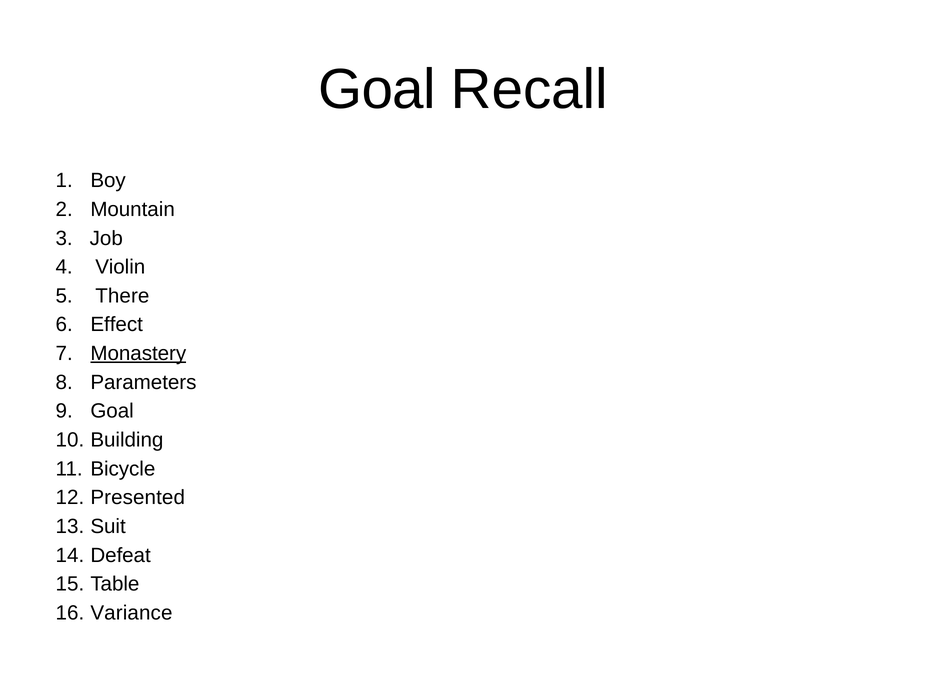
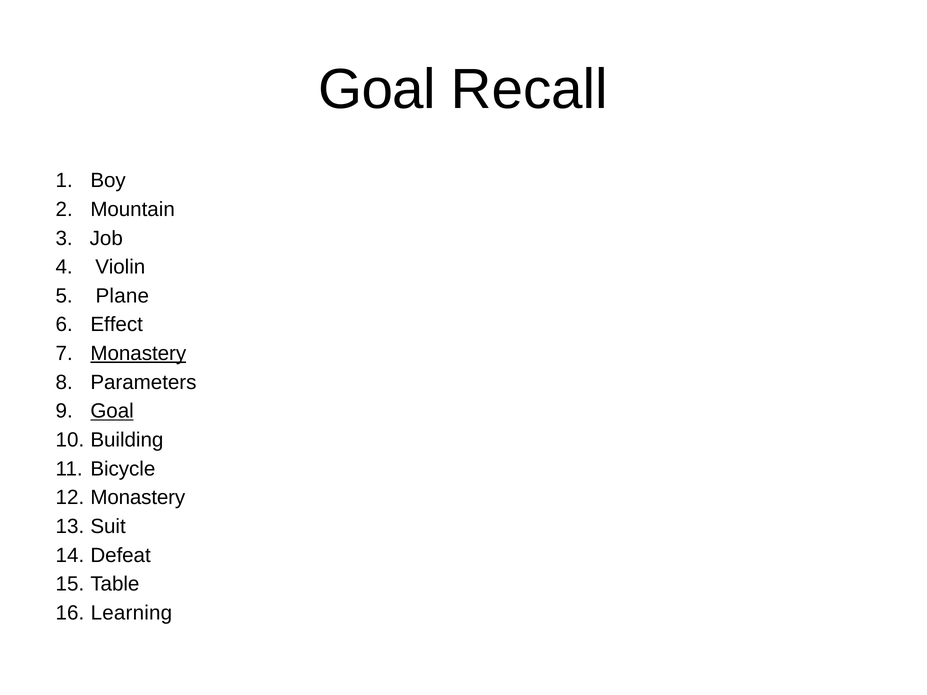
There: There -> Plane (122, 296)
Goal underline: none -> present (112, 411)
Presented: Presented -> Monastery (138, 498)
Variance: Variance -> Learning (131, 613)
